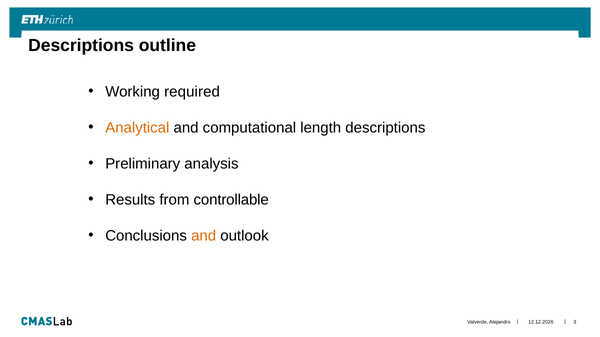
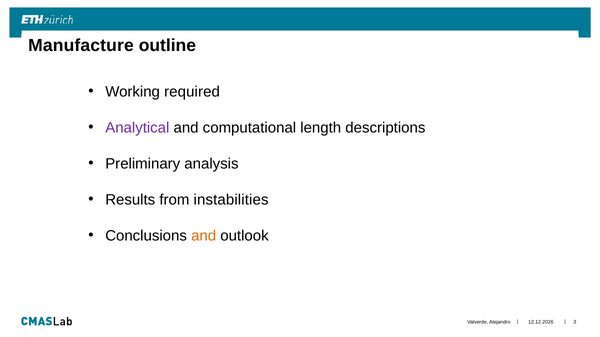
Descriptions: Descriptions -> Manufacture (81, 46)
Analytical colour: orange -> purple (137, 128)
controllable: controllable -> instabilities (231, 200)
